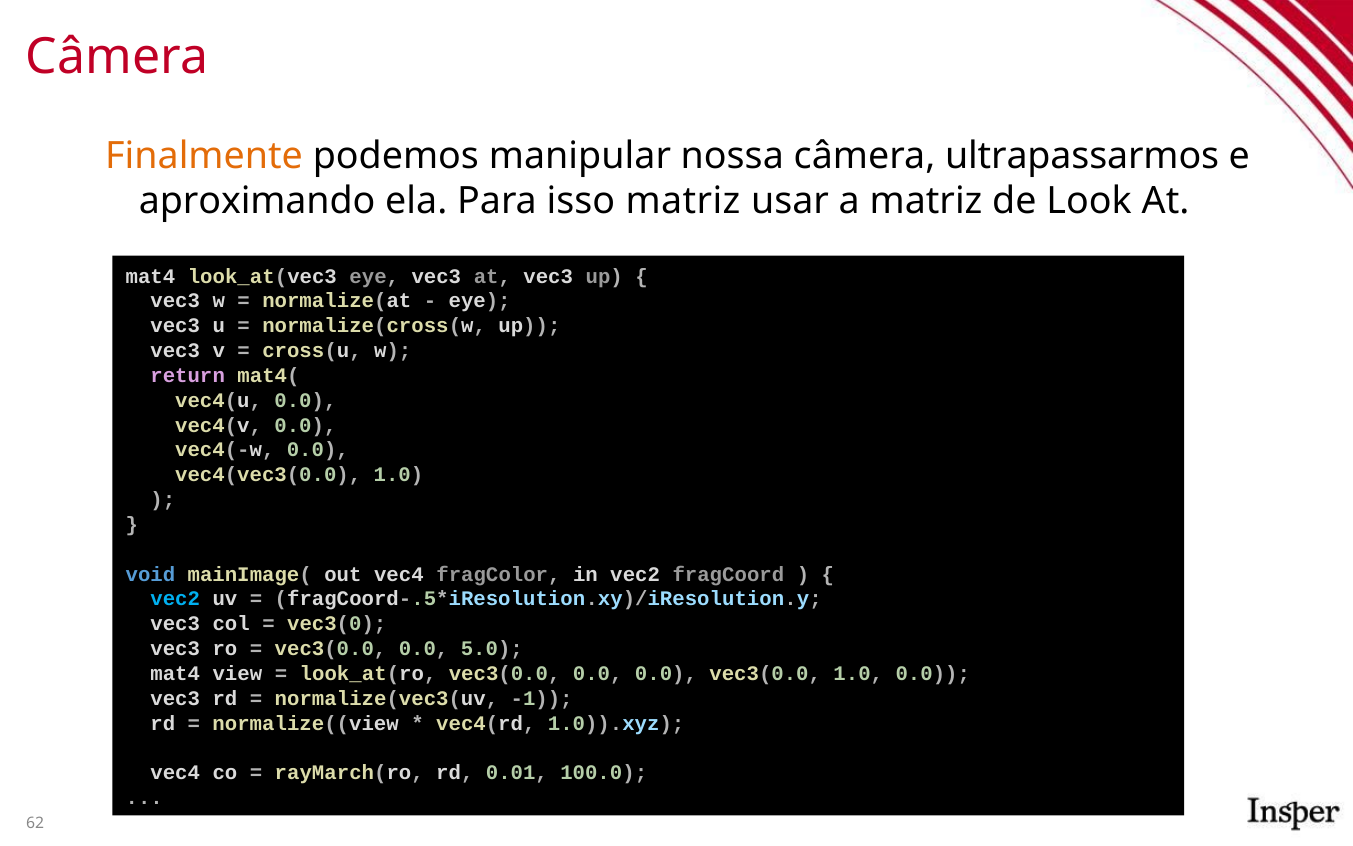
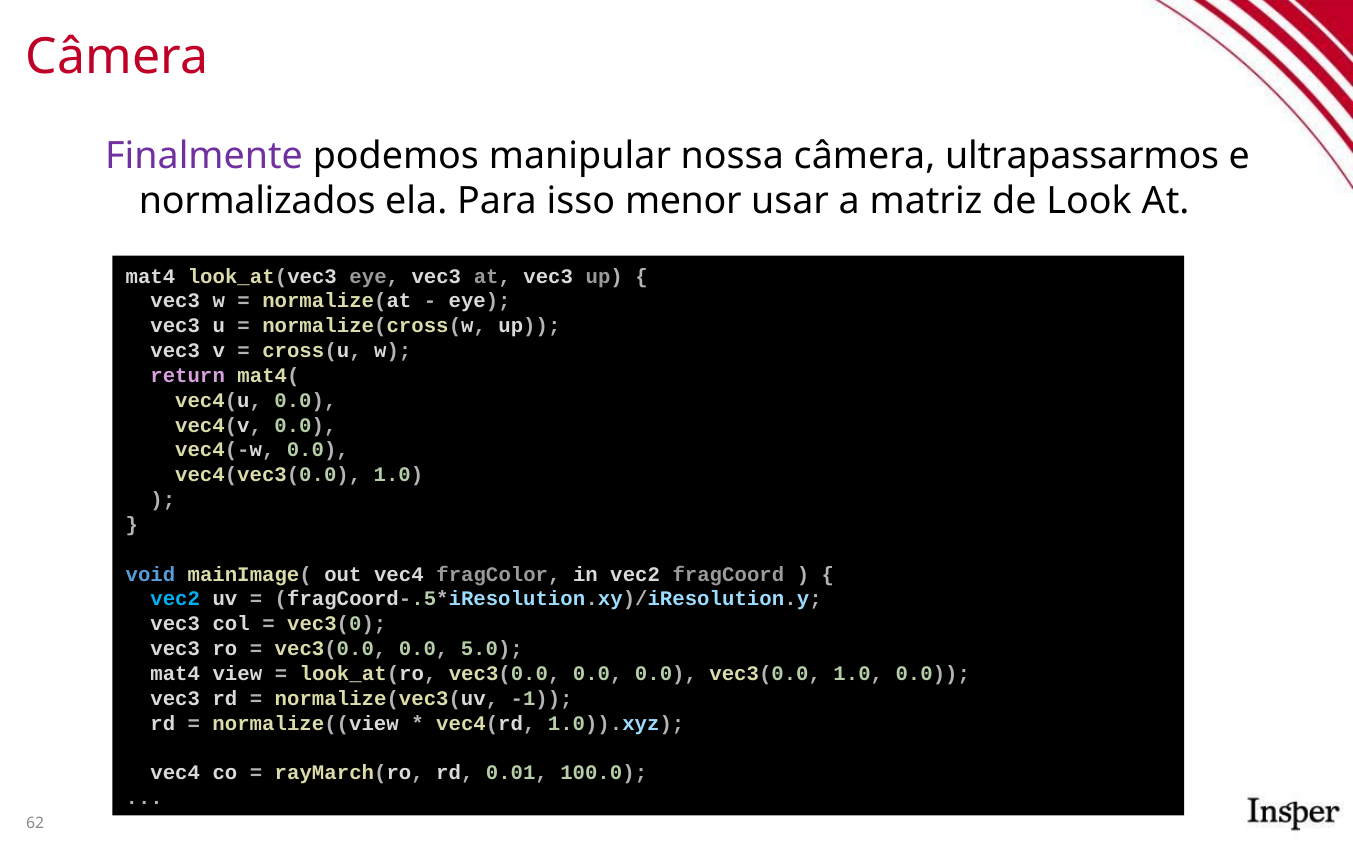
Finalmente colour: orange -> purple (204, 156)
aproximando: aproximando -> normalizados (257, 201)
isso matriz: matriz -> menor (683, 201)
